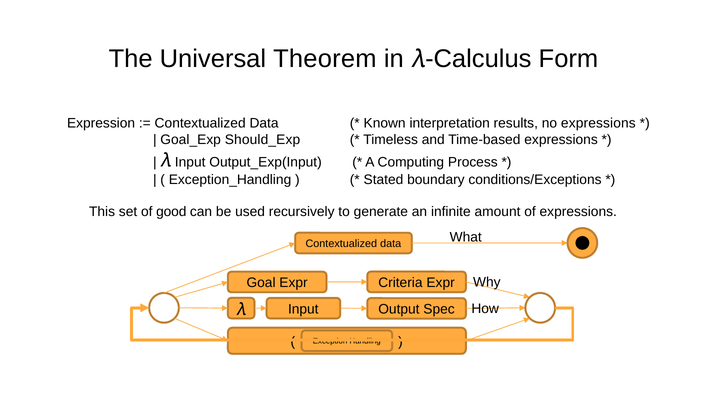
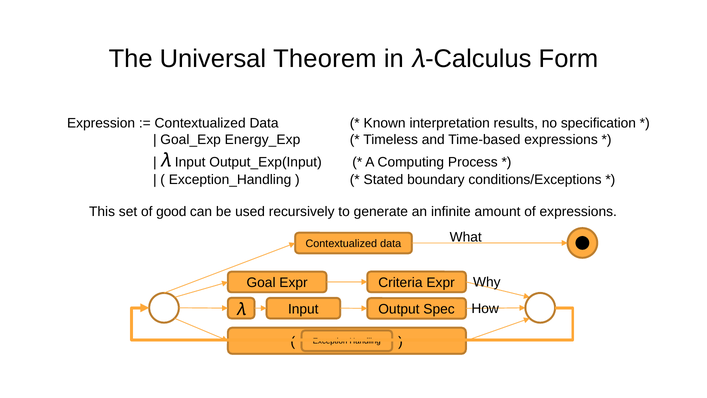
no expressions: expressions -> specification (598, 123)
Should_Exp: Should_Exp -> Energy_Exp (263, 139)
